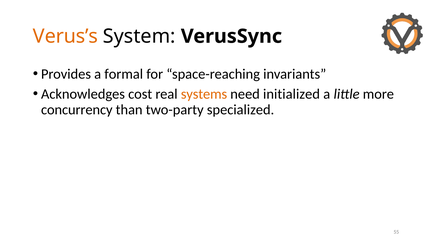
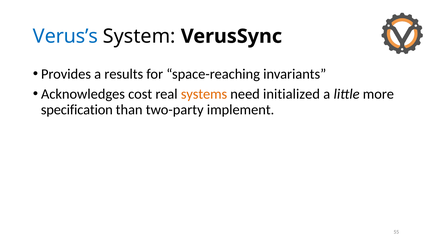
Verus’s colour: orange -> blue (65, 36)
formal: formal -> results (124, 74)
concurrency: concurrency -> specification (77, 110)
specialized: specialized -> implement (241, 110)
